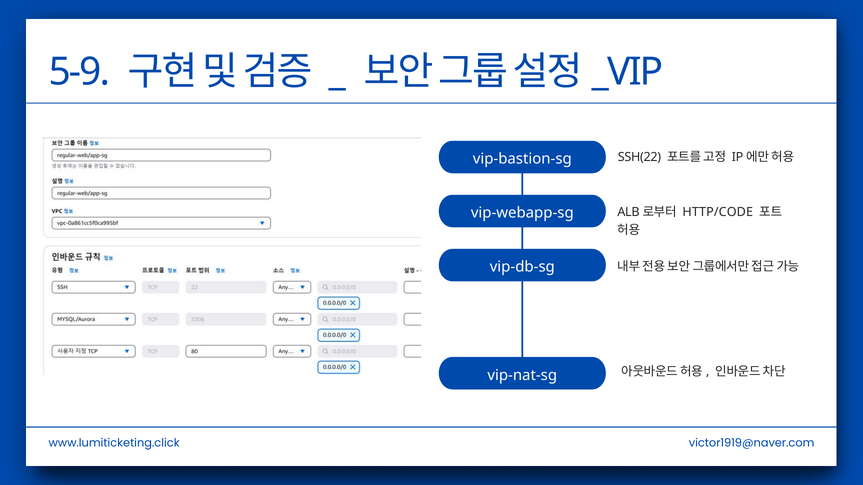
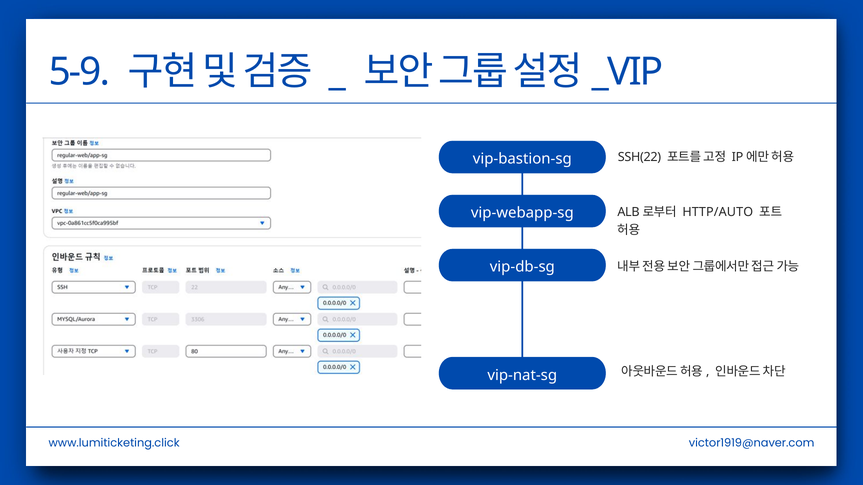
HTTP/CODE: HTTP/CODE -> HTTP/AUTO (718, 212)
